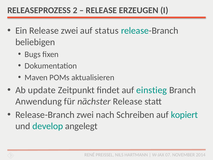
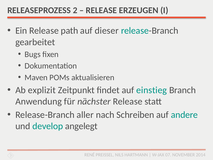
Release zwei: zwei -> path (70, 31)
status: status -> dieser (107, 31)
beliebigen: beliebigen -> gearbeitet (35, 42)
update: update -> explizit (42, 90)
Release-Branch zwei: zwei -> aller (85, 115)
kopiert: kopiert -> andere (184, 115)
